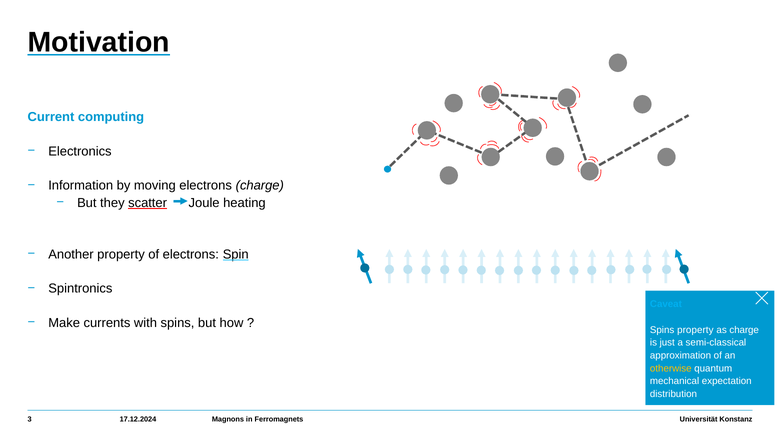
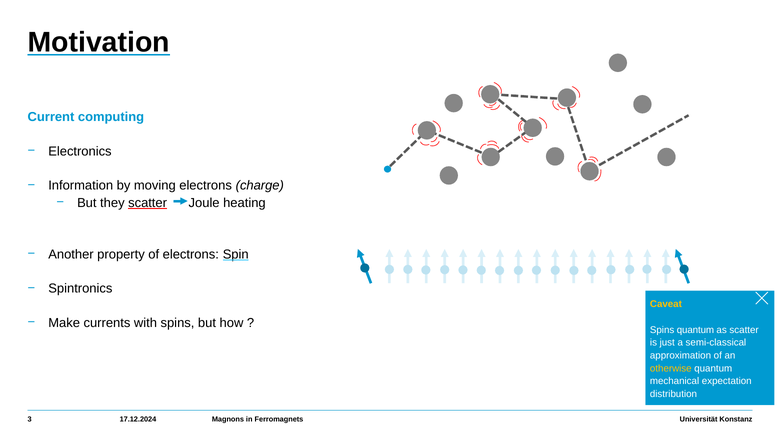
Caveat colour: light blue -> yellow (666, 304)
Spins property: property -> quantum (695, 330)
as charge: charge -> scatter (744, 330)
